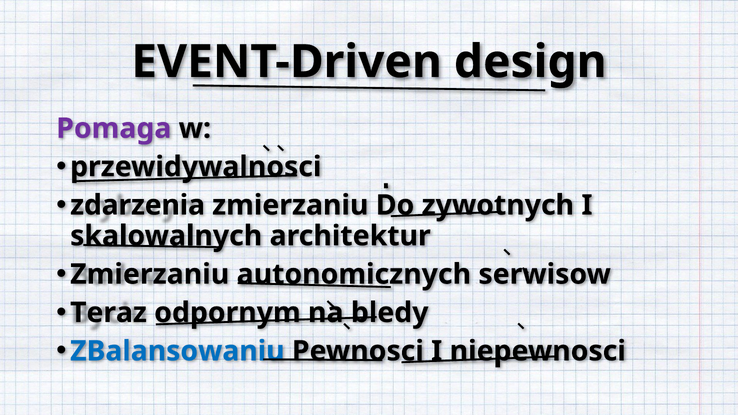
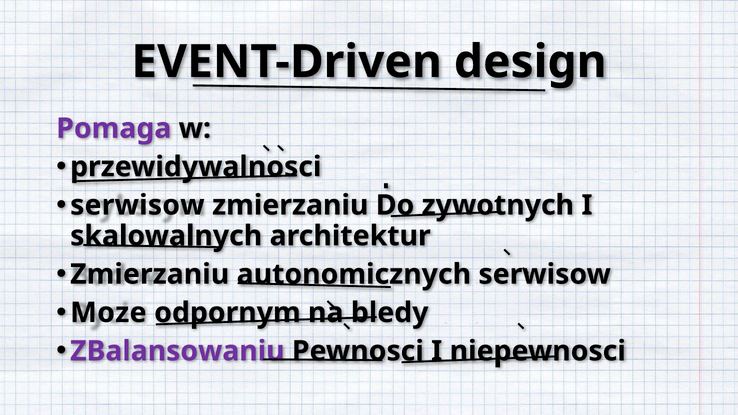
zdarzenia: zdarzenia -> serwisow (137, 205)
Teraz: Teraz -> Moze (108, 313)
ZBalansowaniu colour: blue -> purple (177, 351)
